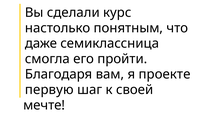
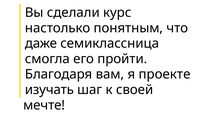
первую: первую -> изучать (49, 89)
